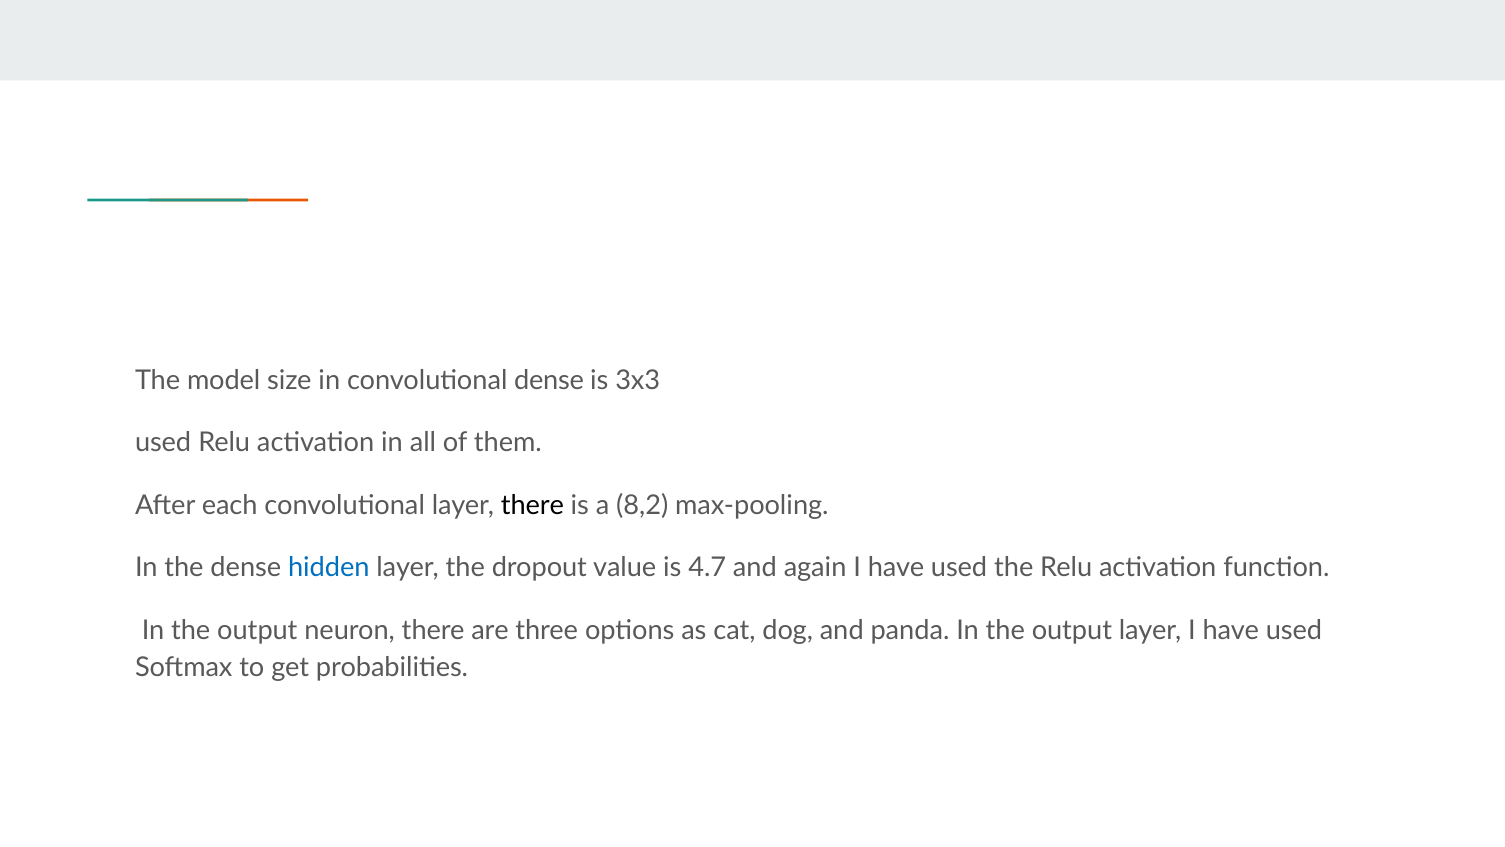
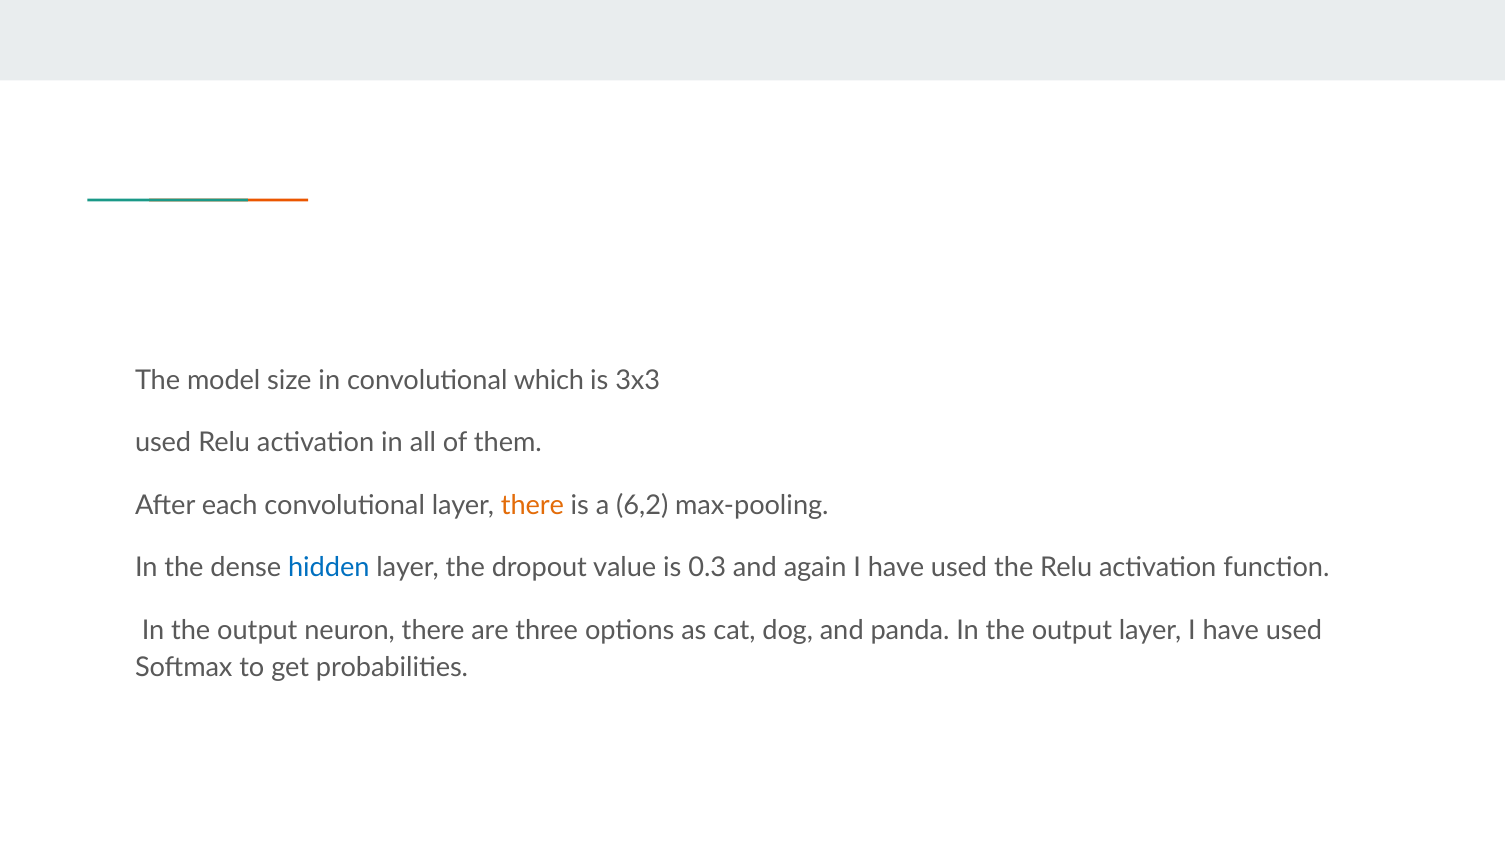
convolutional dense: dense -> which (549, 380)
there colour: black -> orange (532, 505)
8,2: 8,2 -> 6,2 (642, 505)
4.7: 4.7 -> 0.3 (707, 567)
